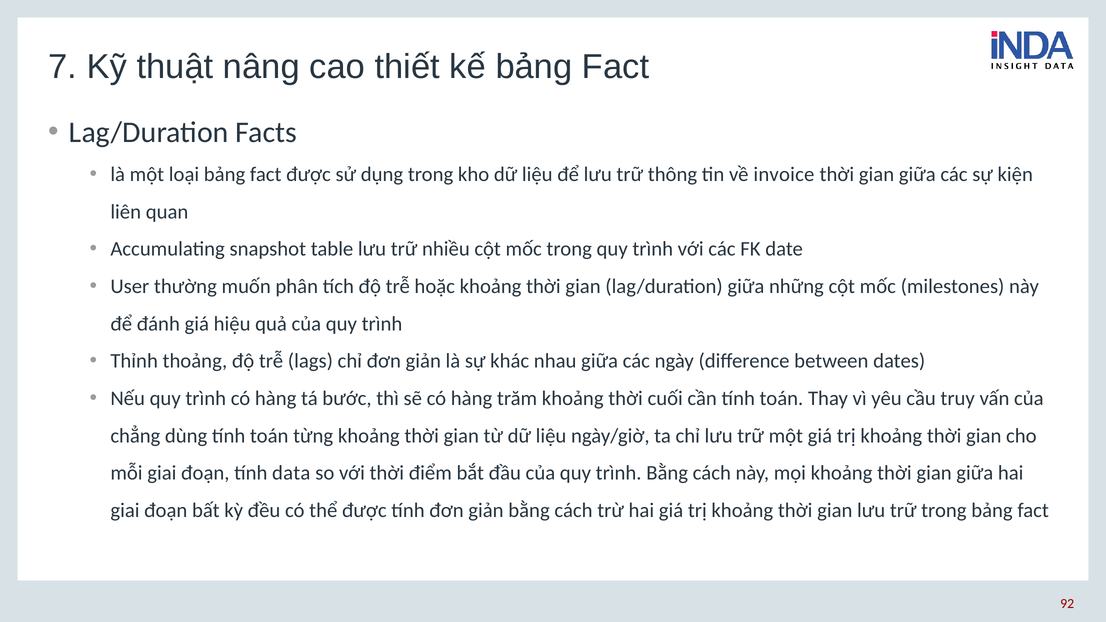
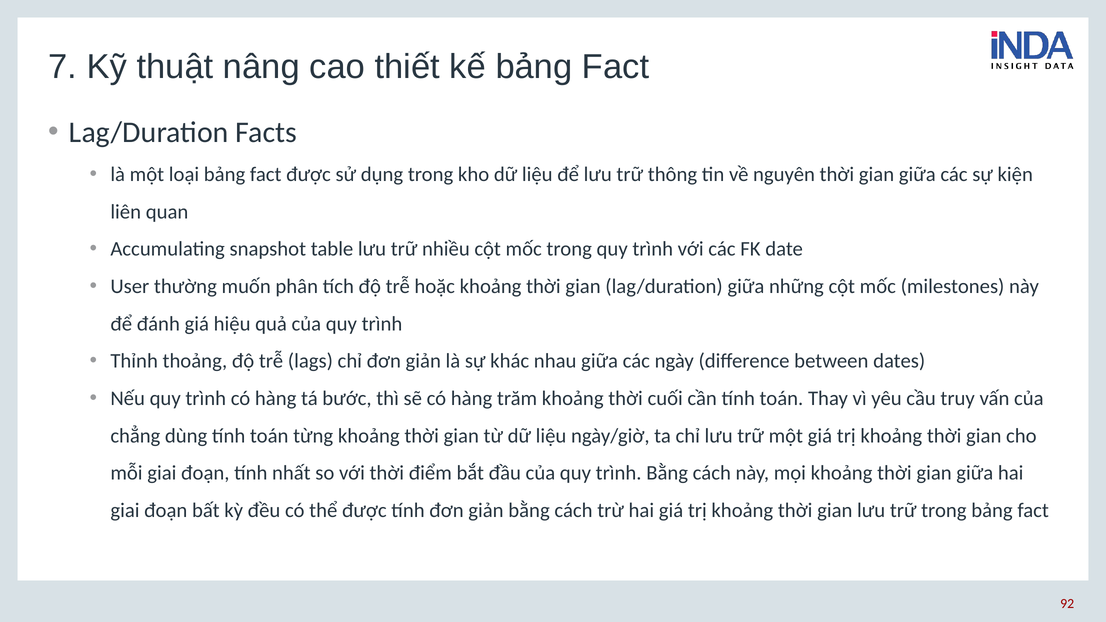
invoice: invoice -> nguyên (784, 175)
data: data -> nhất (291, 473)
